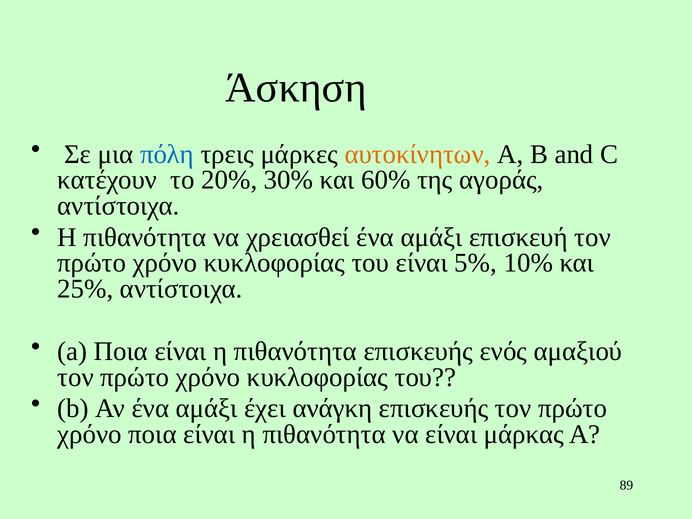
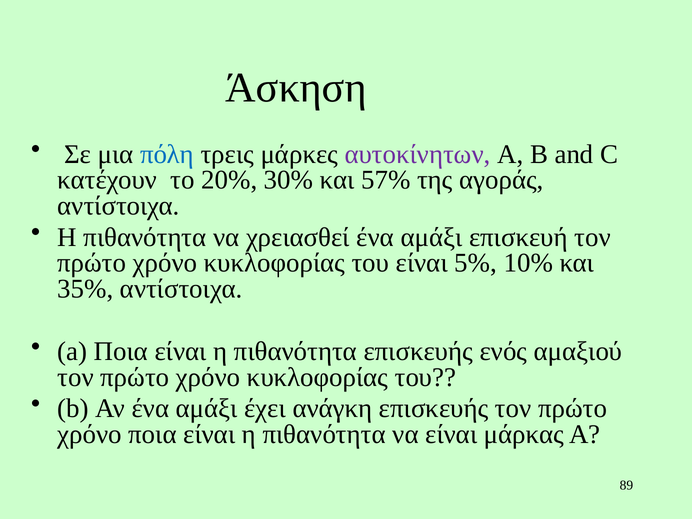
αυτοκίνητων colour: orange -> purple (418, 154)
60%: 60% -> 57% (386, 180)
25%: 25% -> 35% (85, 289)
